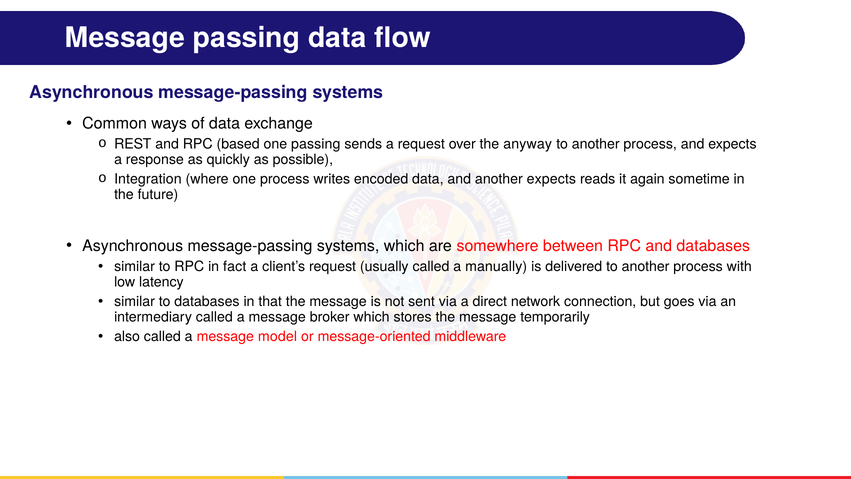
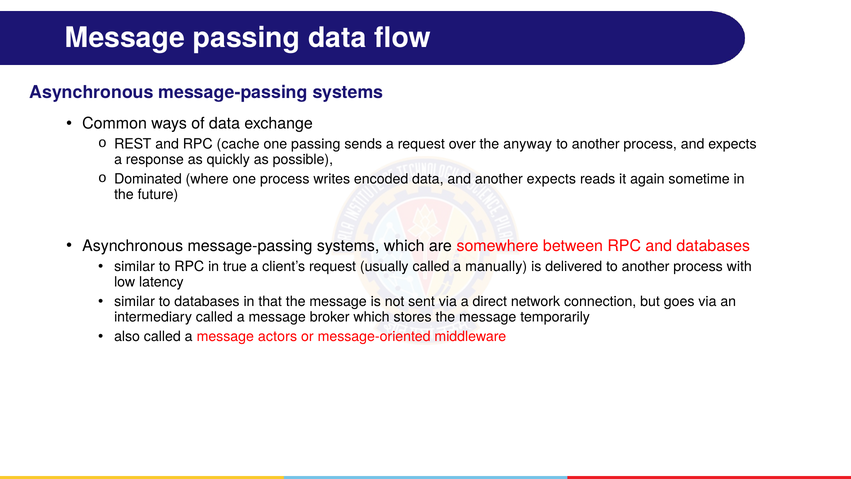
based: based -> cache (238, 144)
Integration: Integration -> Dominated (148, 179)
fact: fact -> true (235, 266)
model: model -> actors (278, 336)
